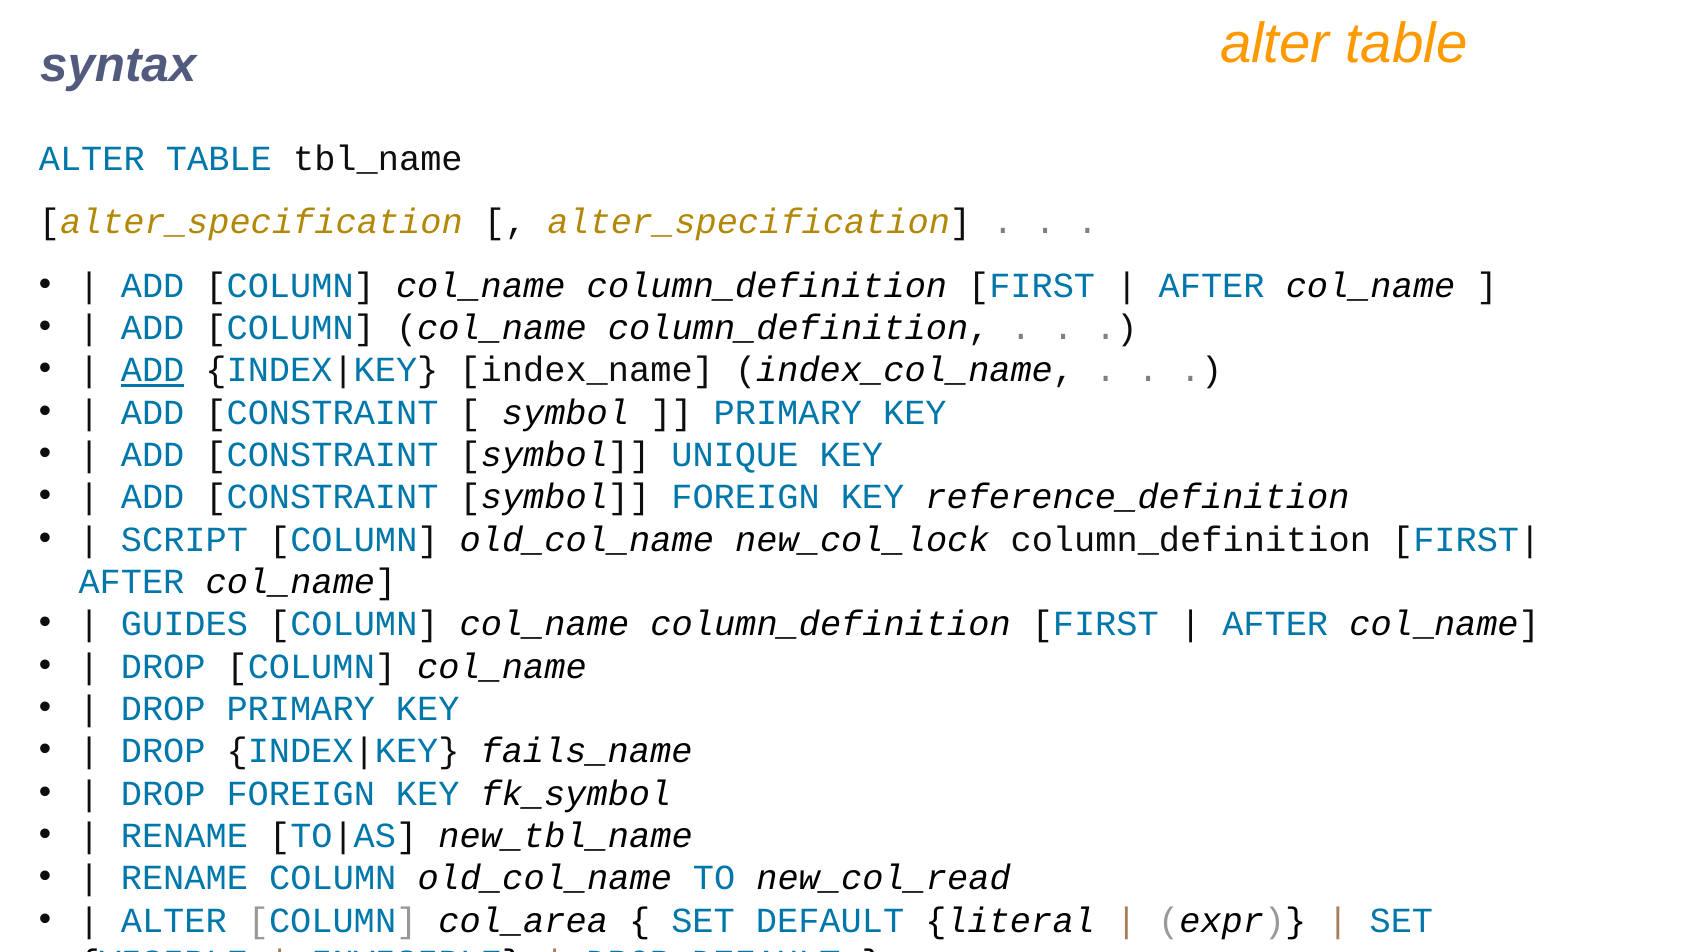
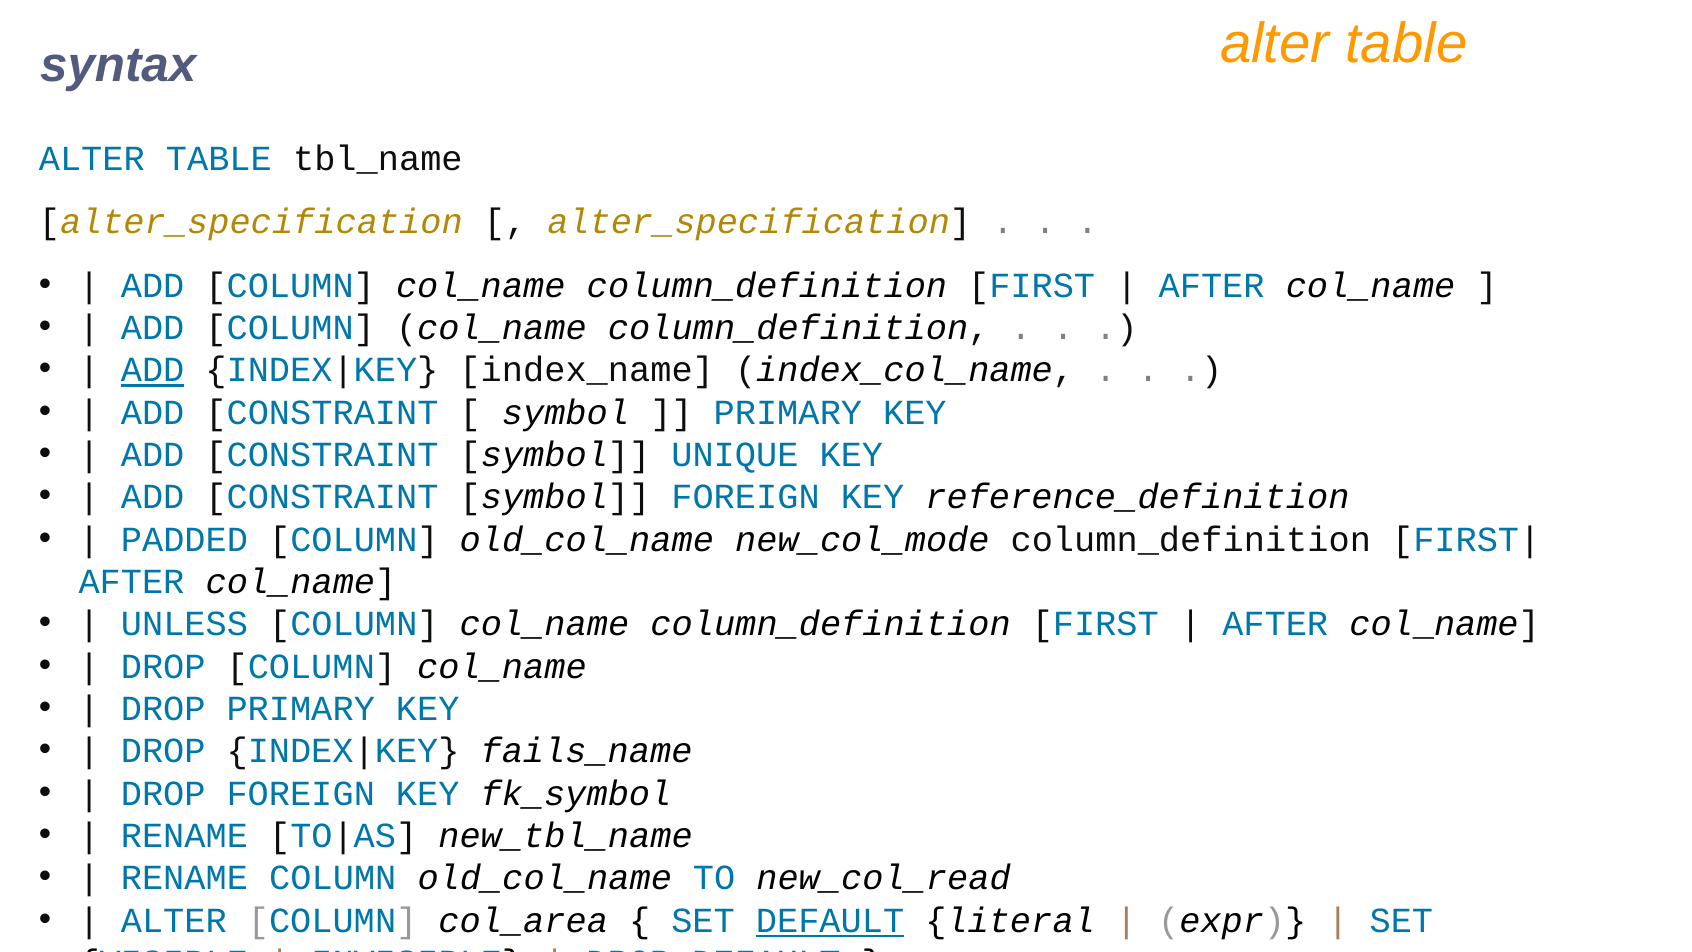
SCRIPT: SCRIPT -> PADDED (184, 540)
new_col_lock: new_col_lock -> new_col_mode (862, 540)
GUIDES: GUIDES -> UNLESS (184, 624)
DEFAULT underline: none -> present (830, 920)
